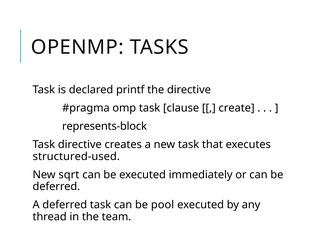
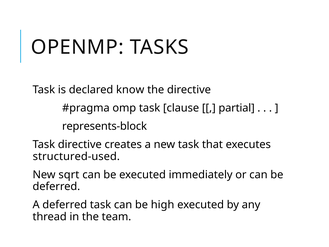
printf: printf -> know (130, 90)
create: create -> partial (237, 108)
pool: pool -> high (163, 205)
